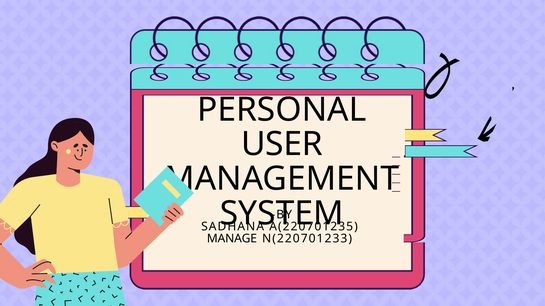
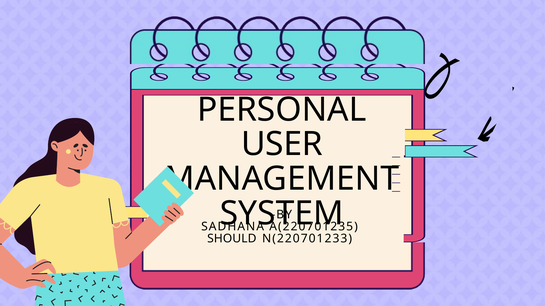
MANAGE: MANAGE -> SHOULD (232, 239)
